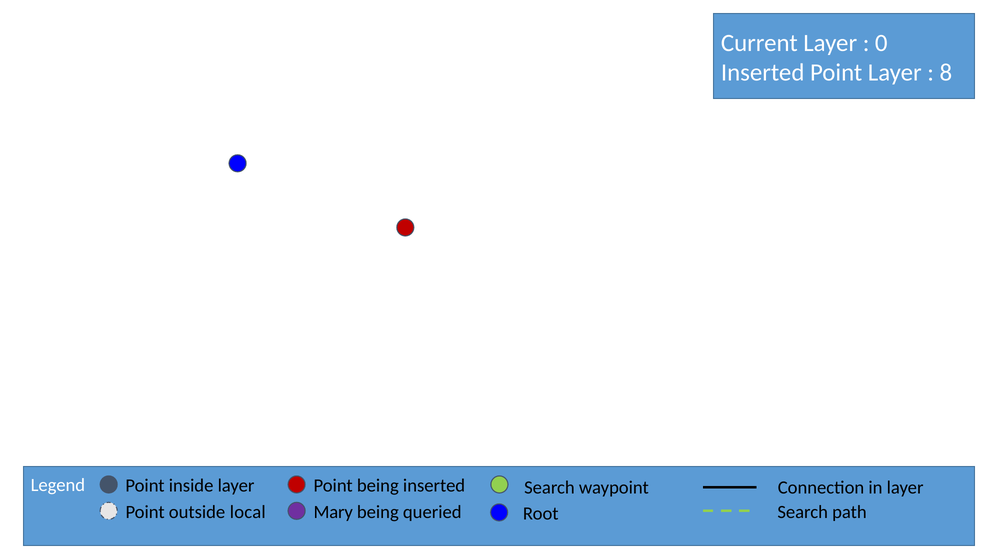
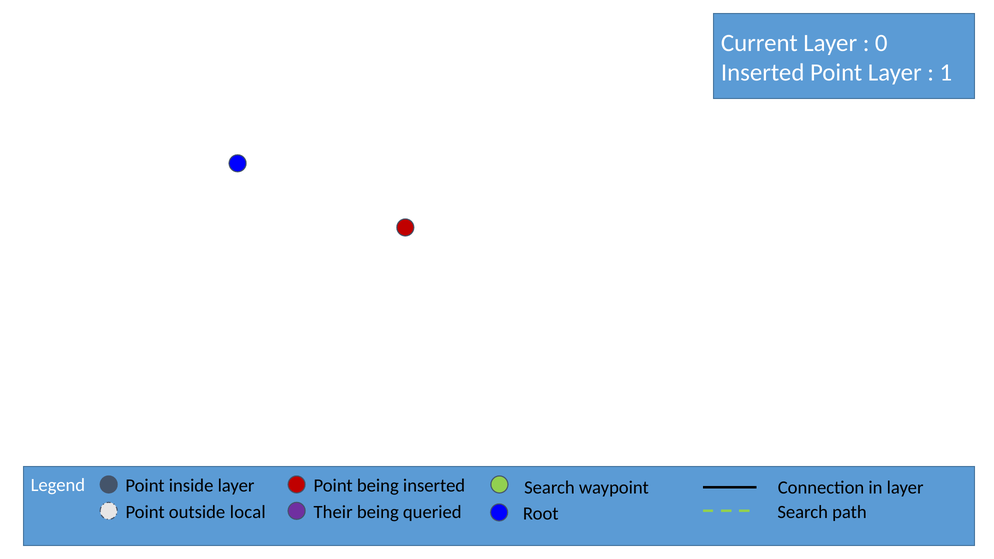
8: 8 -> 1 (946, 73)
Mary: Mary -> Their (333, 512)
